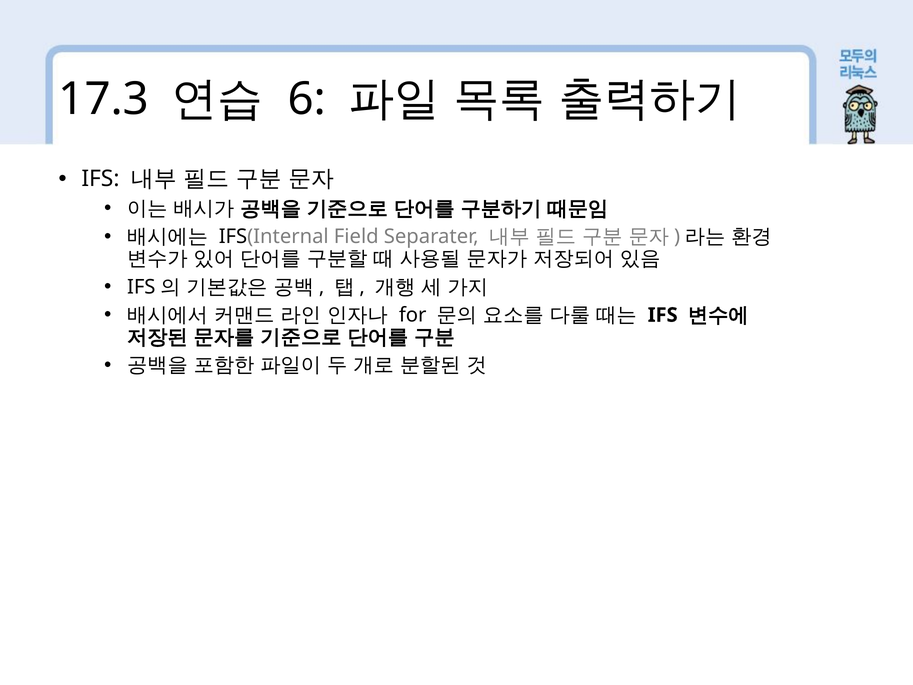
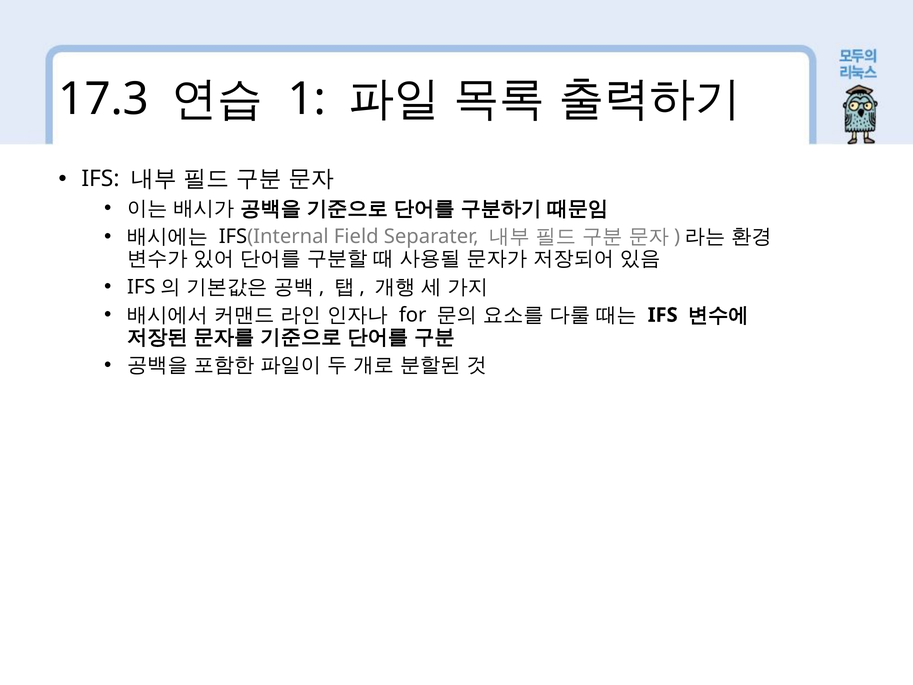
6: 6 -> 1 (307, 99)
